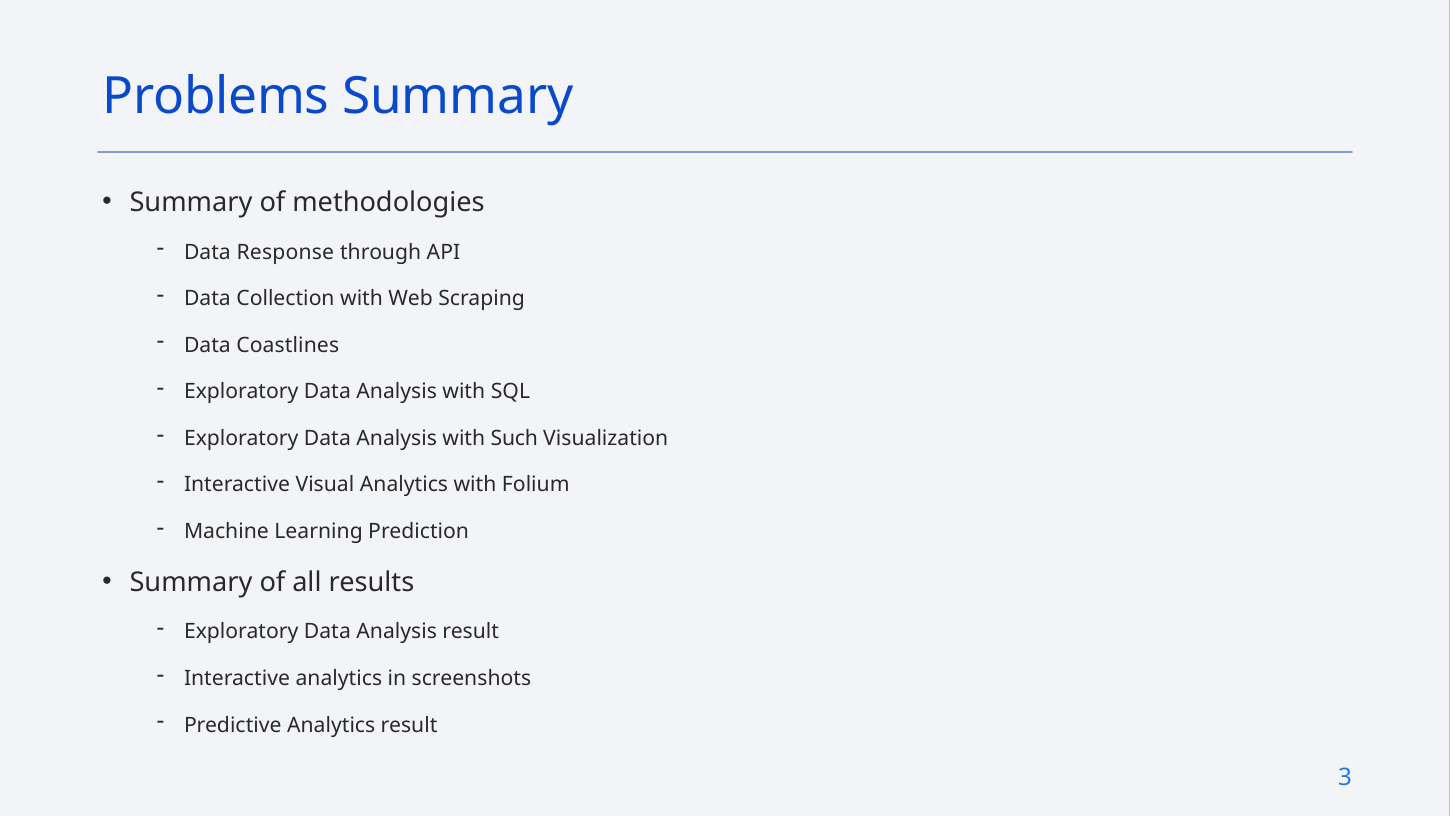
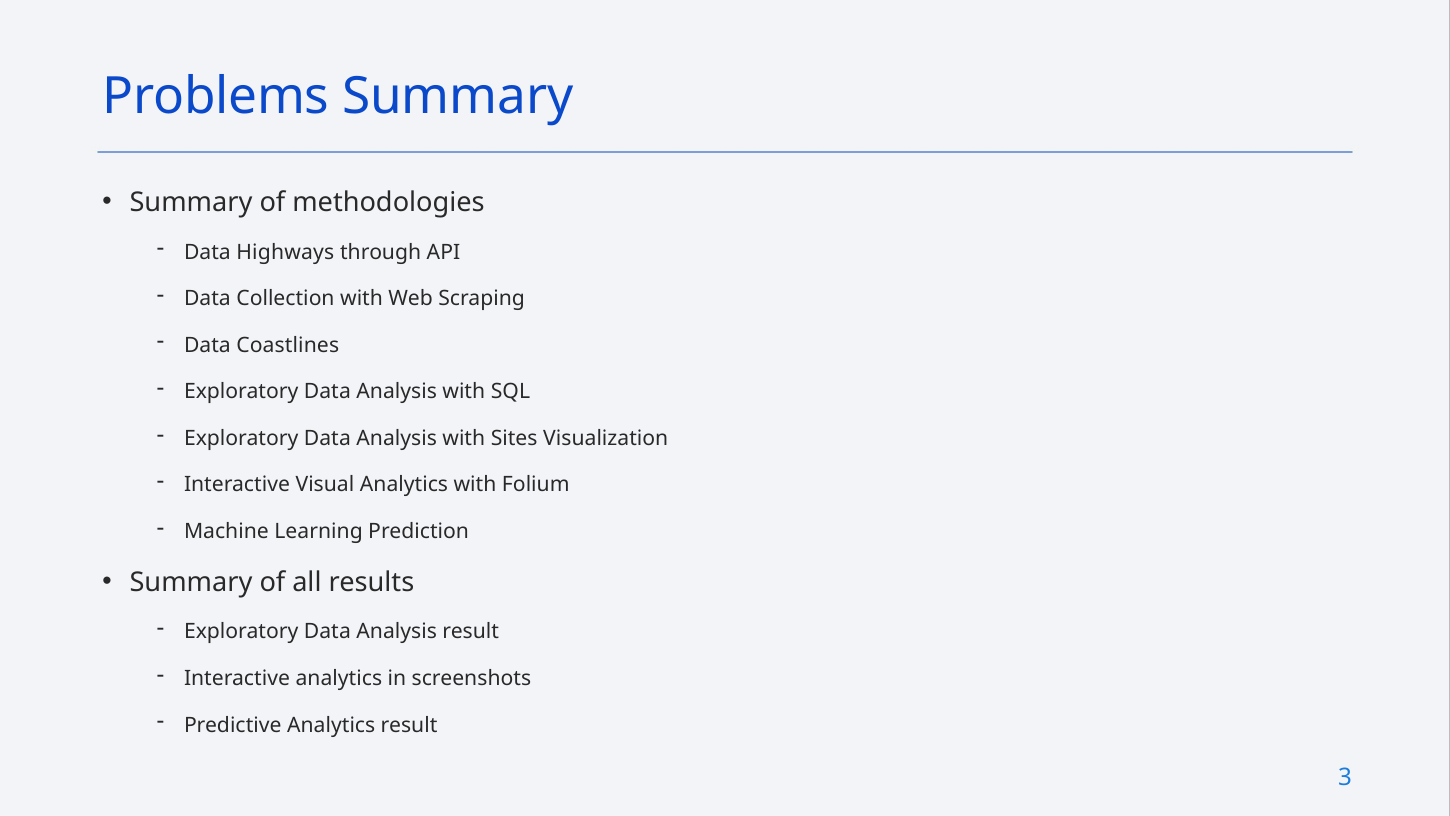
Response: Response -> Highways (285, 252)
Such: Such -> Sites (514, 438)
